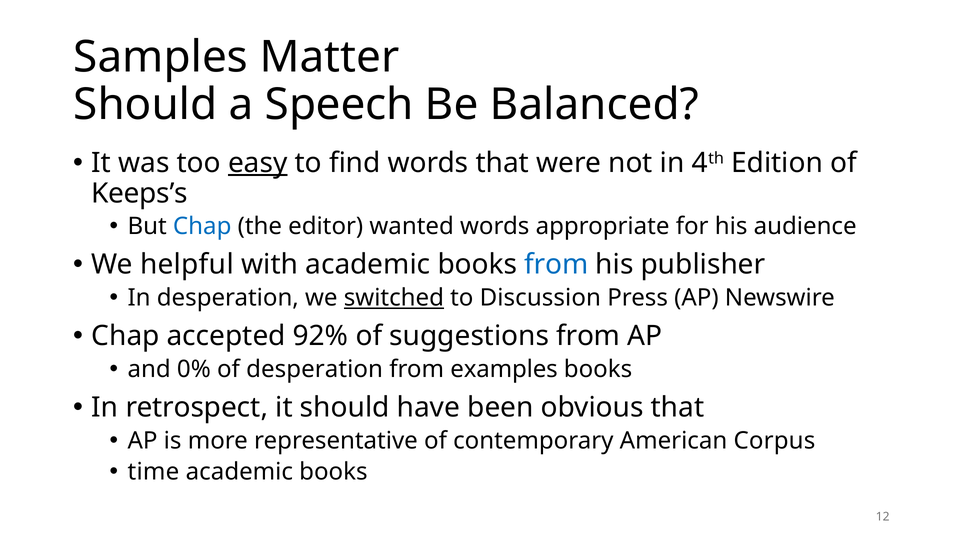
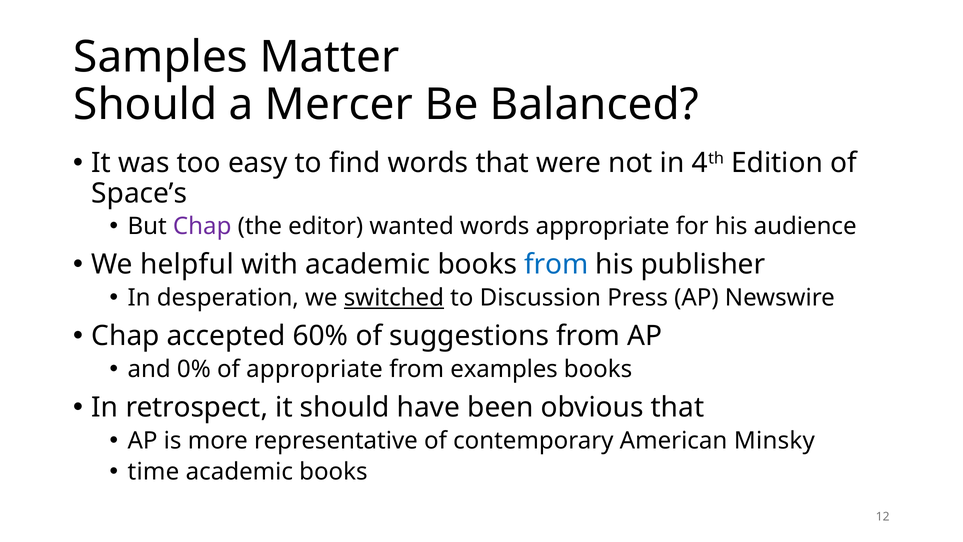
Speech: Speech -> Mercer (339, 105)
easy underline: present -> none (258, 163)
Keeps’s: Keeps’s -> Space’s (139, 193)
Chap colour: blue -> purple (202, 226)
92%: 92% -> 60% (321, 336)
of desperation: desperation -> appropriate (314, 369)
Corpus: Corpus -> Minsky (774, 440)
